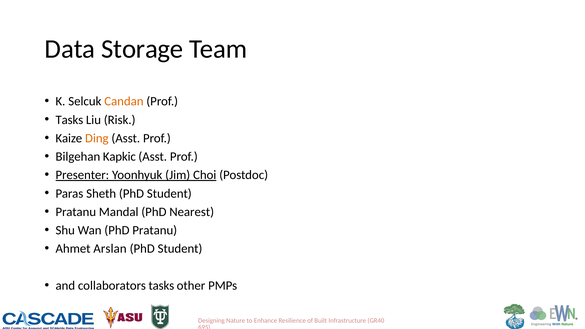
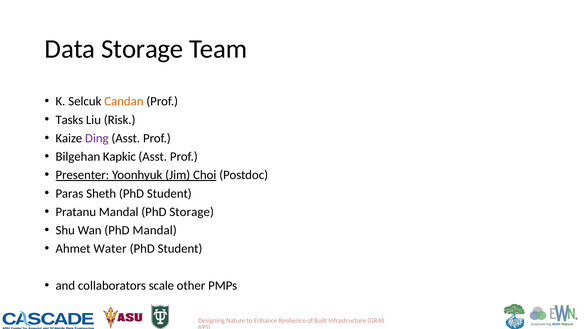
Ding colour: orange -> purple (97, 138)
PhD Nearest: Nearest -> Storage (192, 212)
PhD Pratanu: Pratanu -> Mandal (155, 230)
Arslan: Arslan -> Water (110, 249)
collaborators tasks: tasks -> scale (161, 286)
